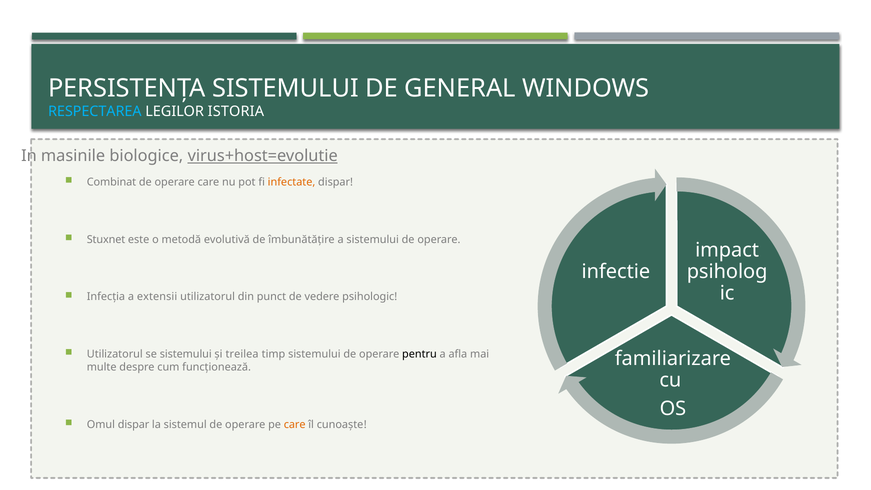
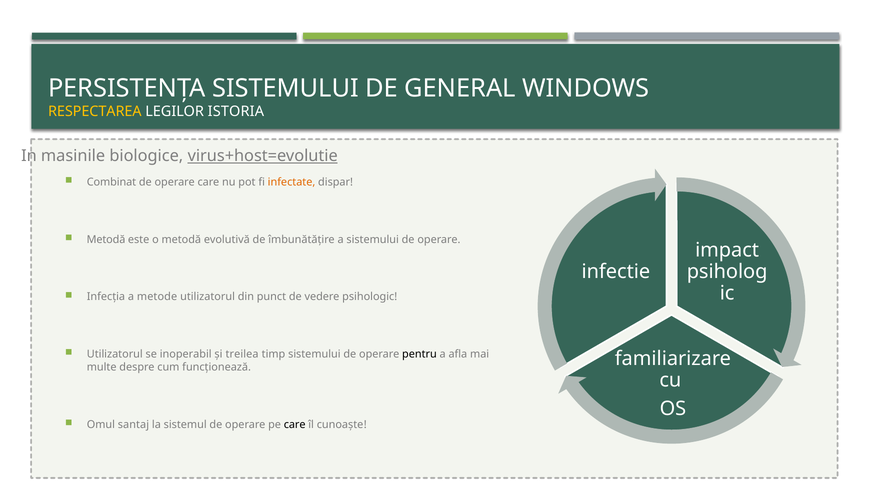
RESPECTAREA colour: light blue -> yellow (95, 112)
Stuxnet: Stuxnet -> Metodă (106, 239)
extensii: extensii -> metode (157, 297)
se sistemului: sistemului -> inoperabil (186, 354)
Omul dispar: dispar -> santaj (133, 425)
care colour: orange -> black (295, 425)
